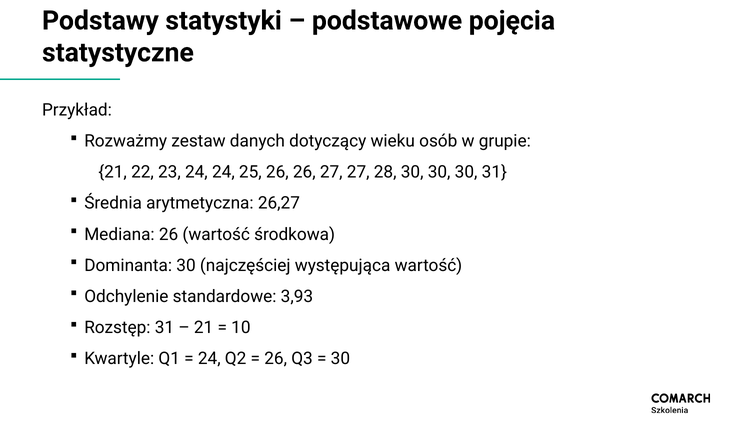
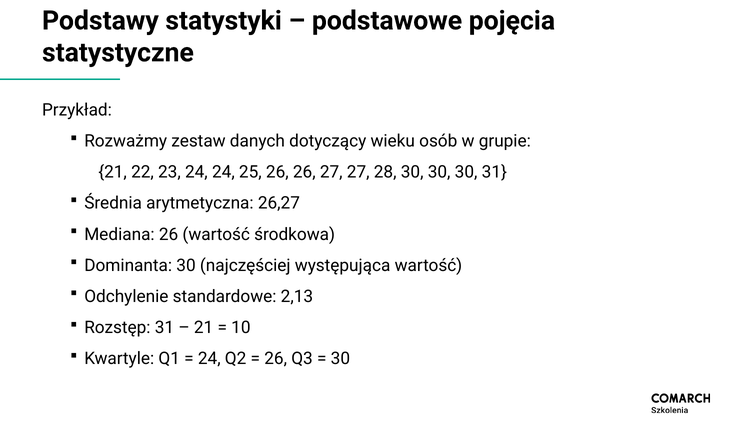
3,93: 3,93 -> 2,13 (297, 296)
